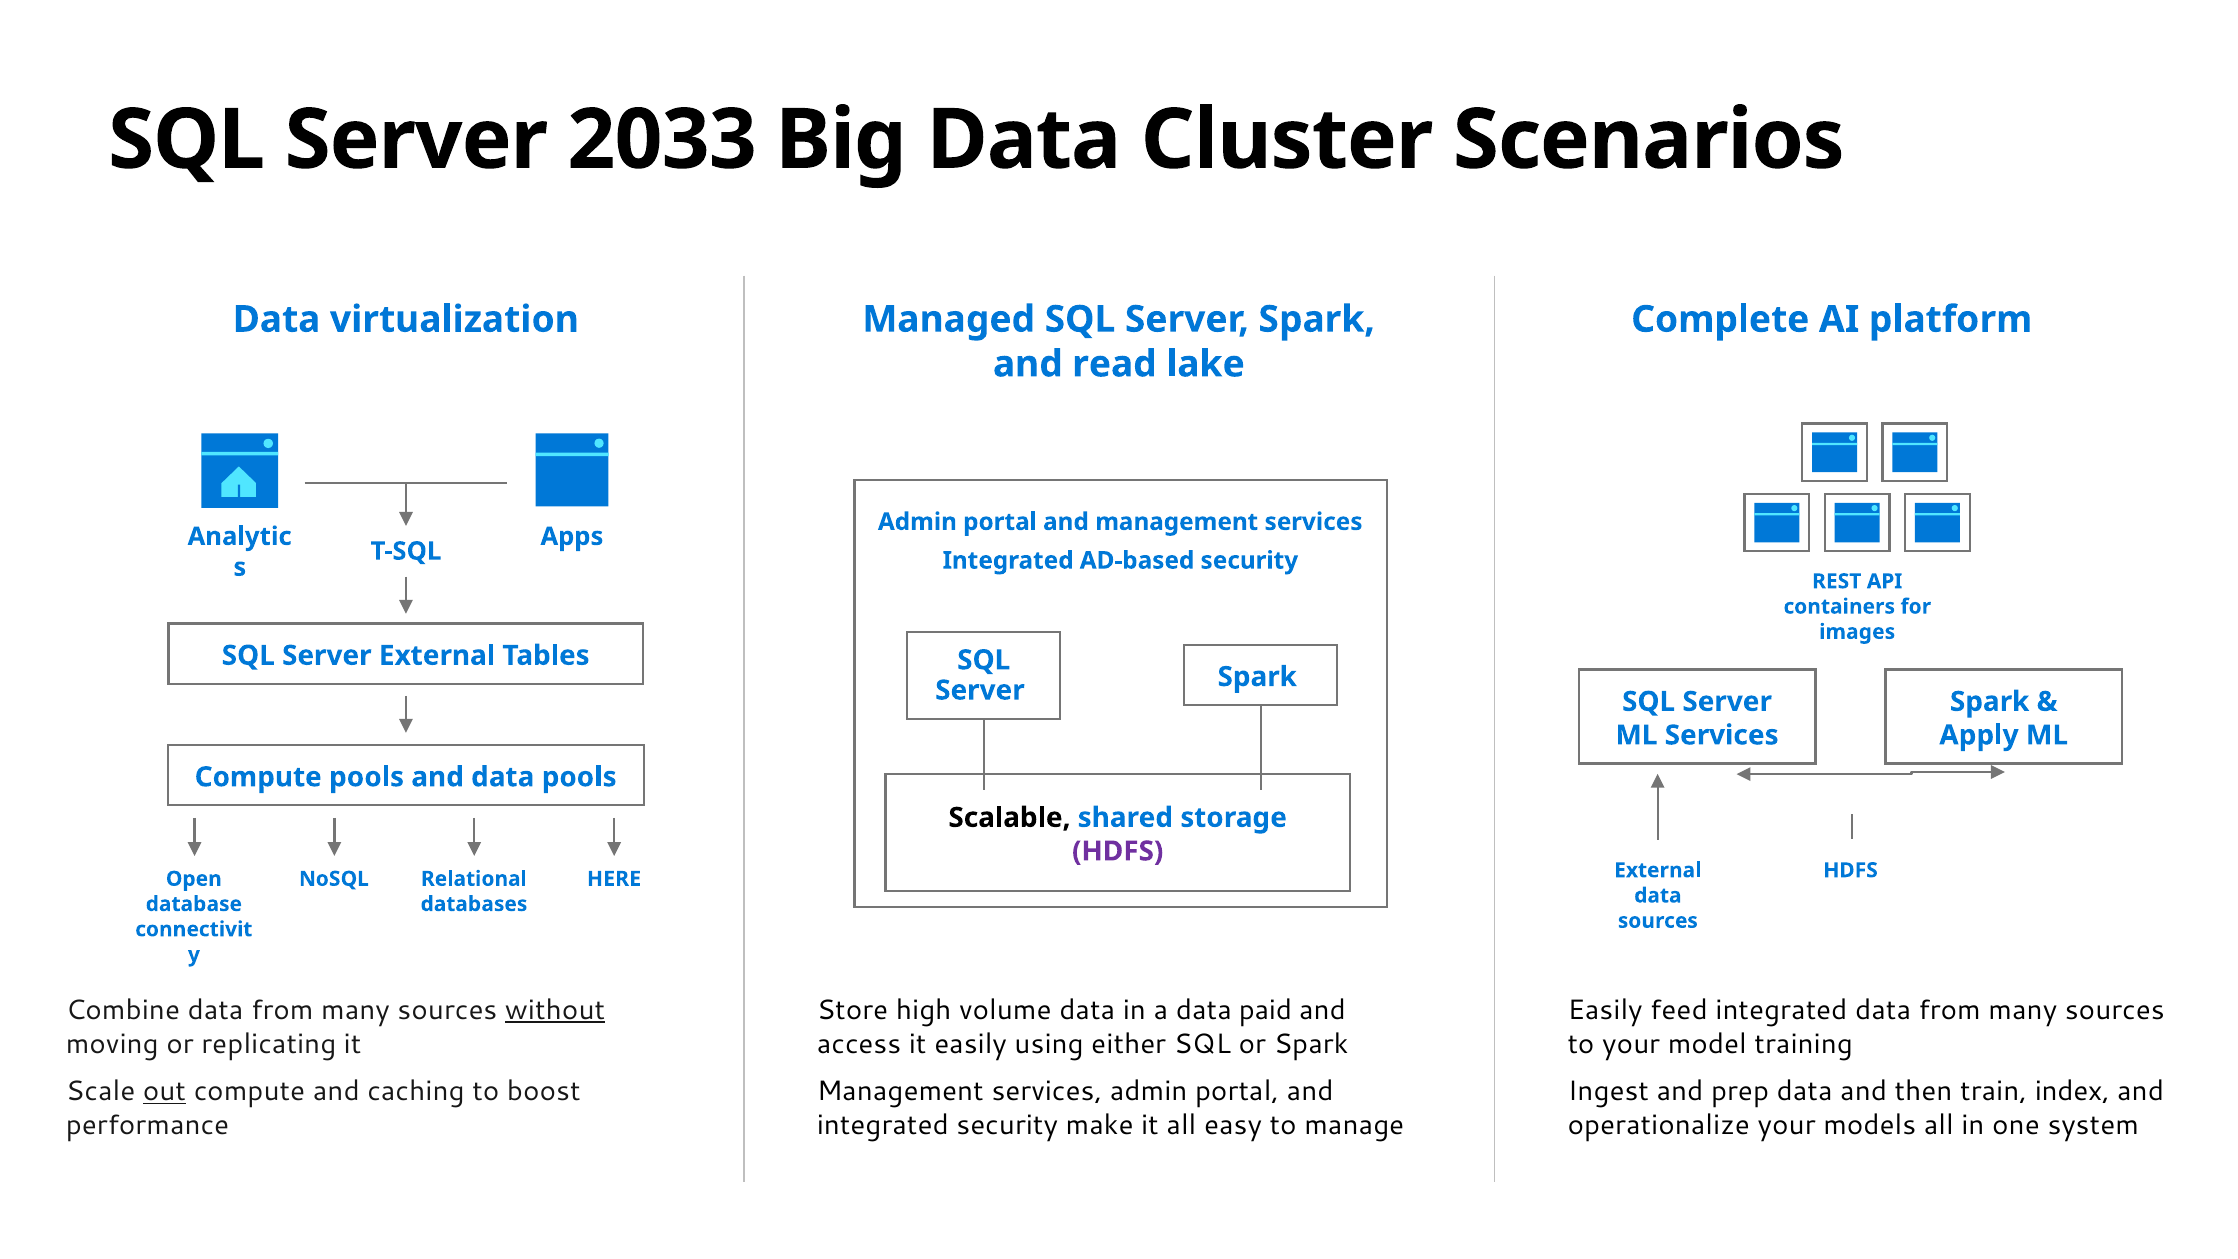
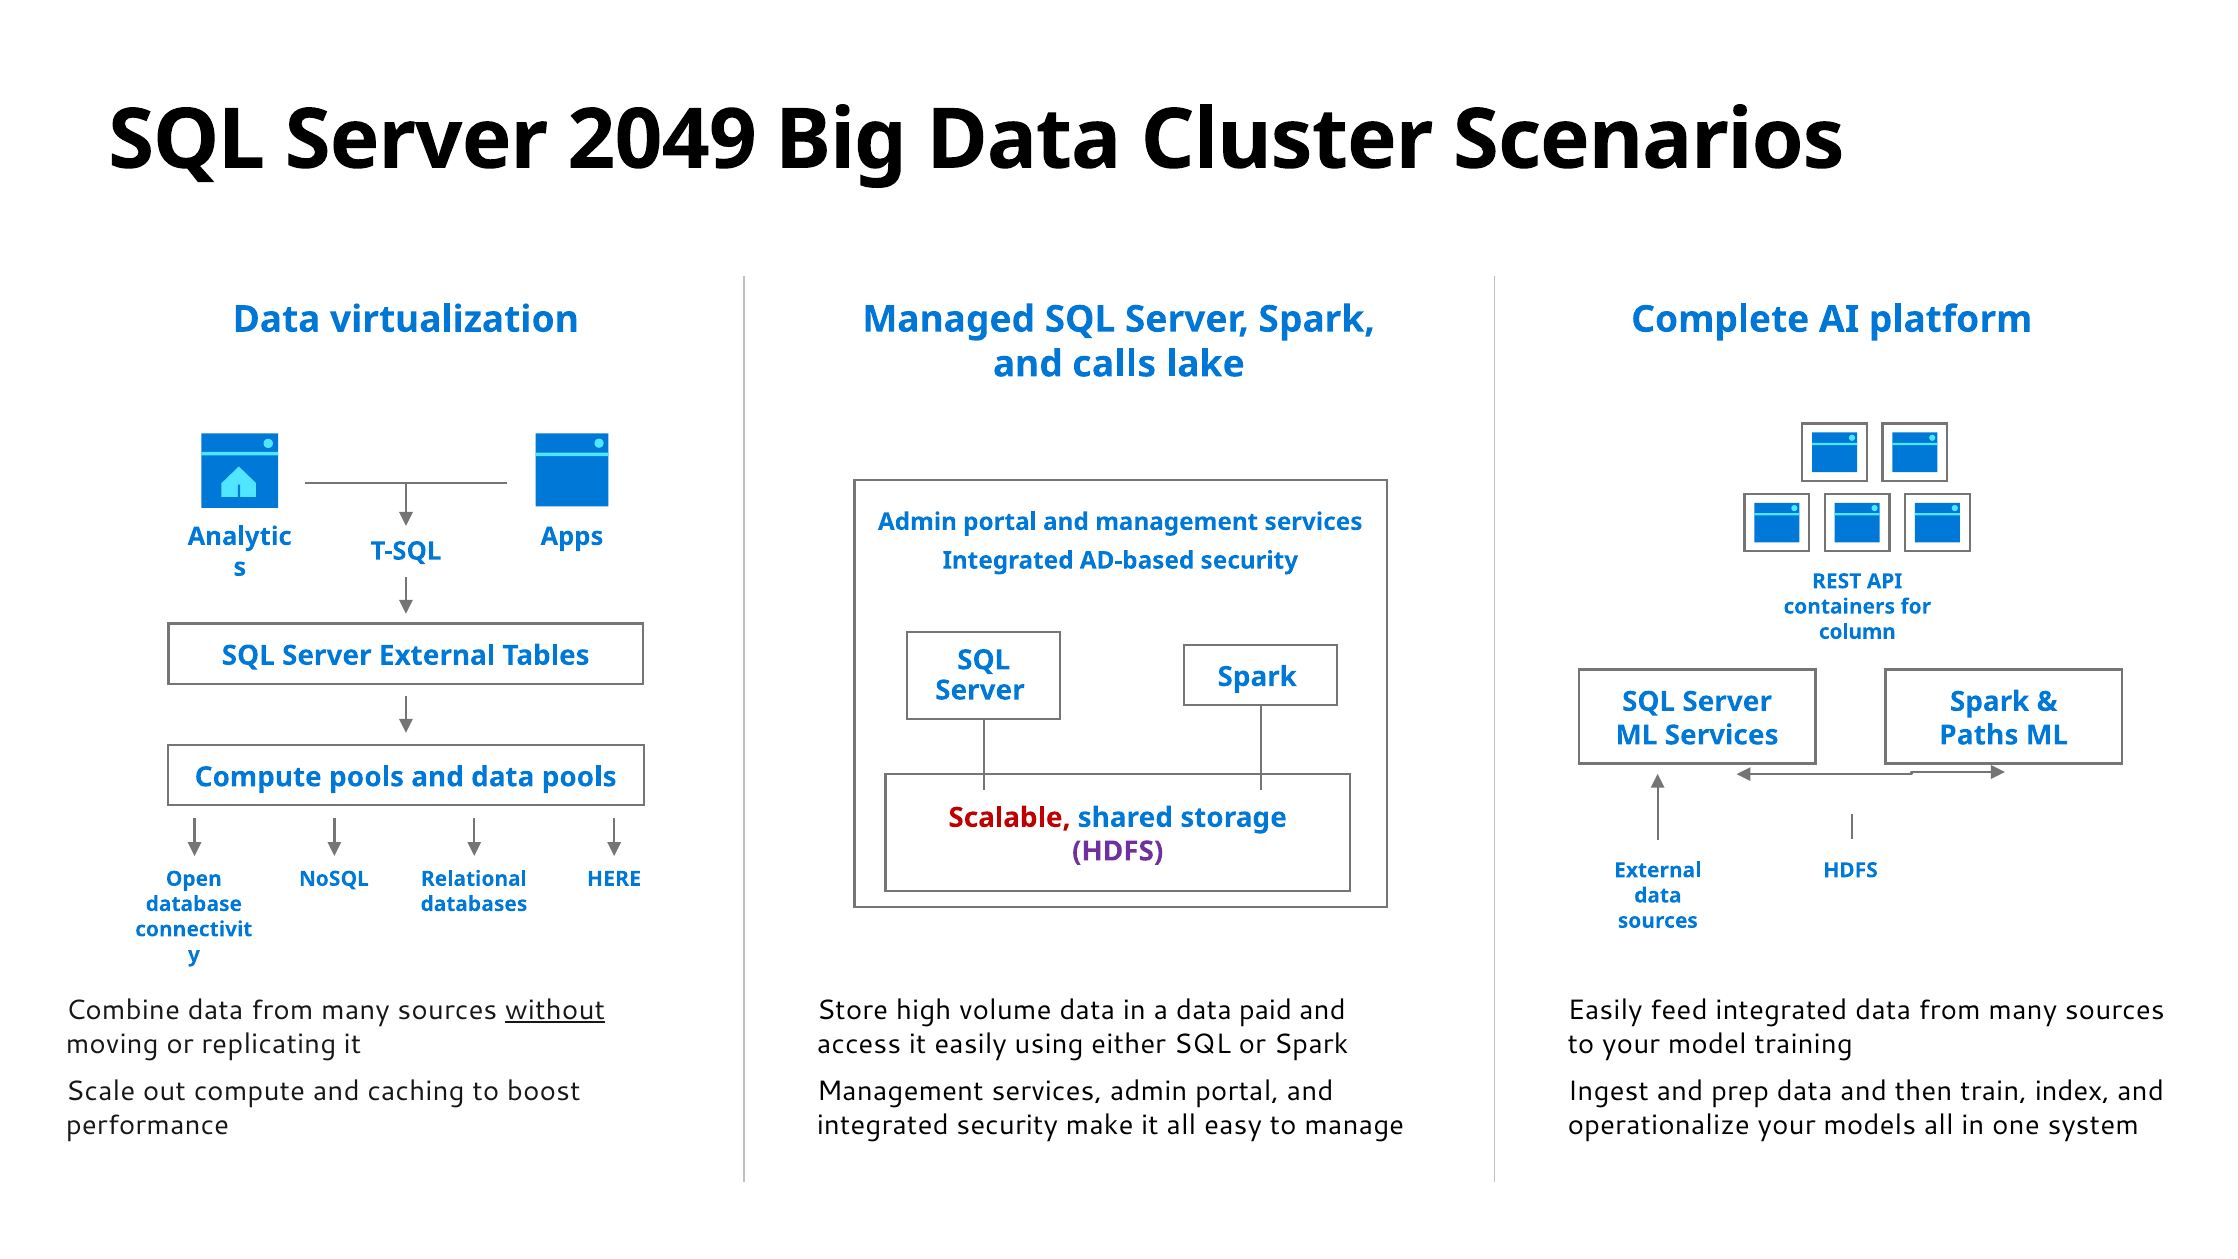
2033: 2033 -> 2049 (662, 140)
read: read -> calls (1114, 364)
images: images -> column (1857, 632)
Apply: Apply -> Paths (1979, 735)
Scalable colour: black -> red (1009, 818)
out underline: present -> none (164, 1091)
